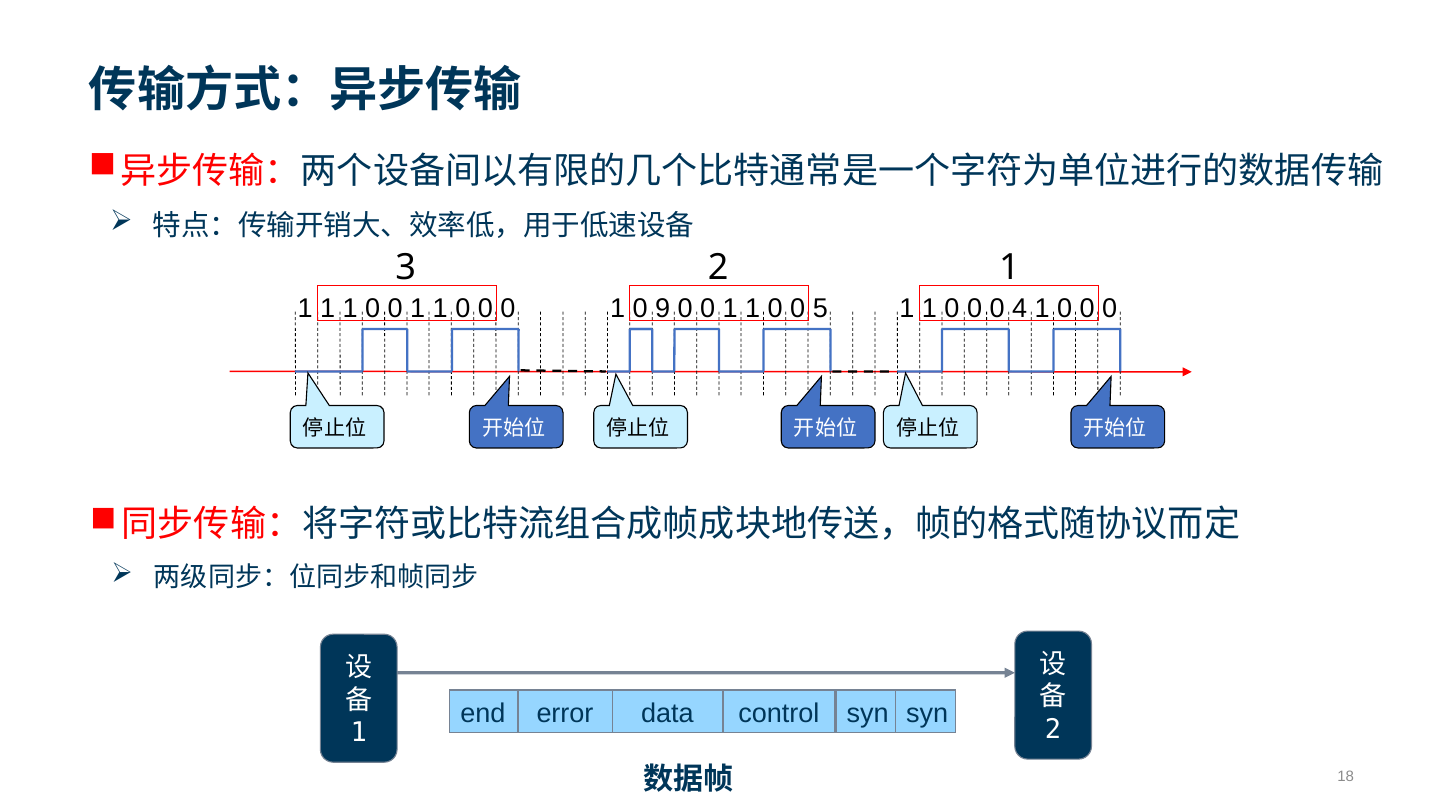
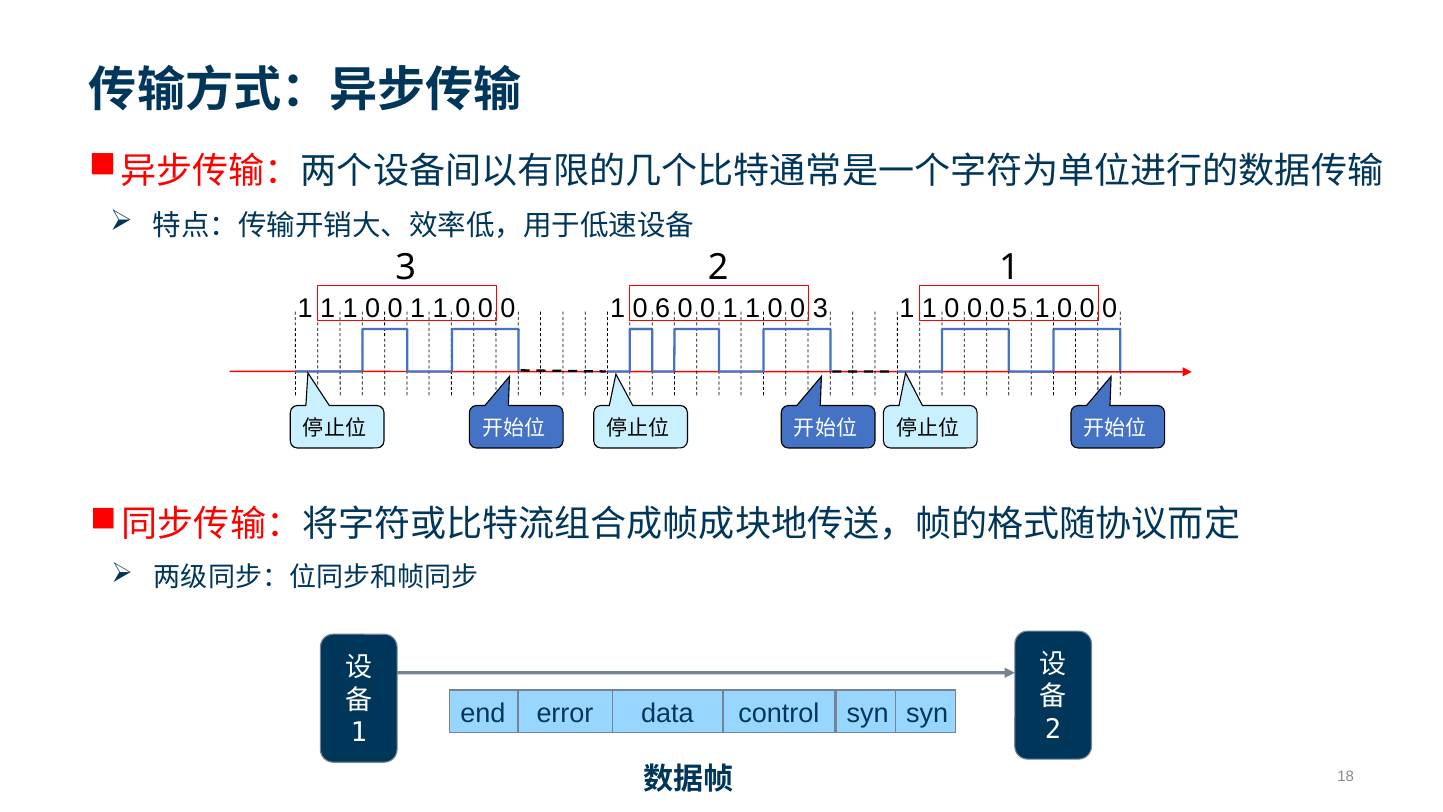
9: 9 -> 6 (663, 308)
0 5: 5 -> 3 (820, 308)
4: 4 -> 5 (1020, 308)
